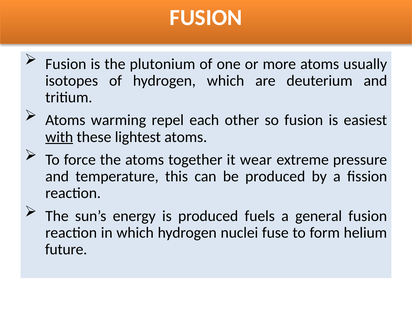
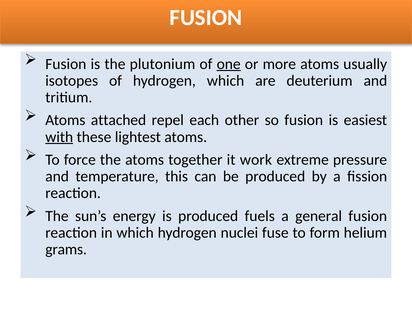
one underline: none -> present (229, 64)
warming: warming -> attached (119, 120)
wear: wear -> work (256, 160)
future: future -> grams (66, 249)
